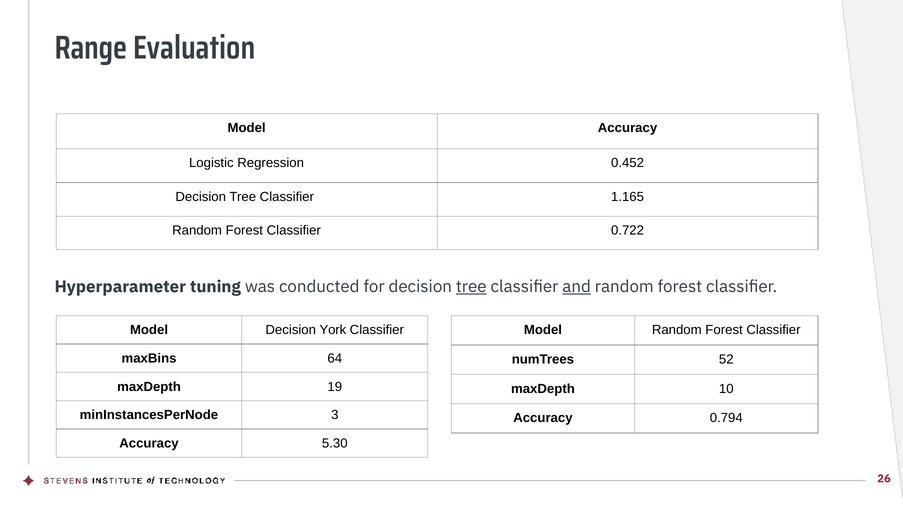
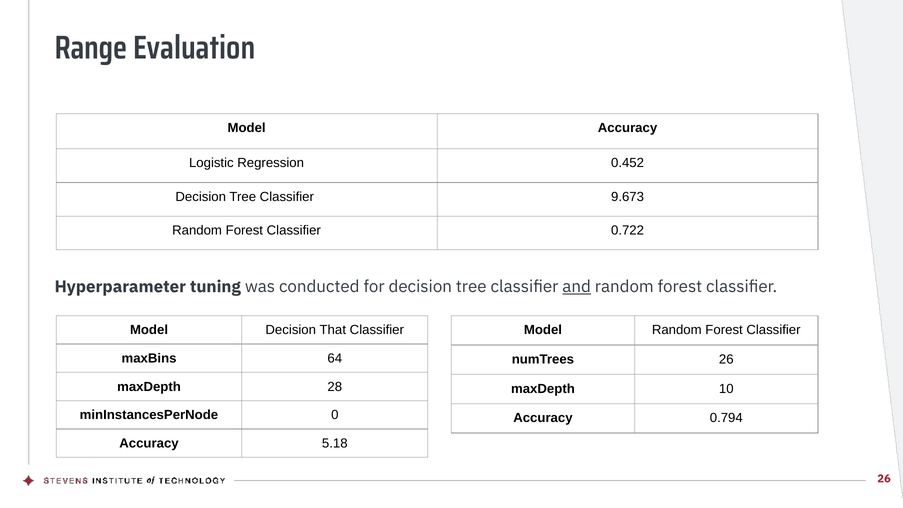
1.165: 1.165 -> 9.673 (628, 197)
tree underline: present -> none (471, 287)
York: York -> That (333, 330)
numTrees 52: 52 -> 26 (726, 359)
19: 19 -> 28 (335, 387)
3: 3 -> 0 (335, 415)
5.30: 5.30 -> 5.18 (335, 443)
